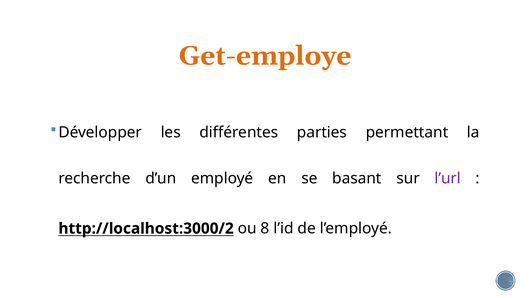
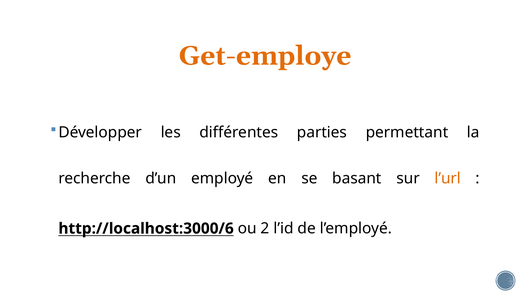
l’url colour: purple -> orange (448, 179)
http://localhost:3000/2: http://localhost:3000/2 -> http://localhost:3000/6 (146, 229)
8: 8 -> 2 (265, 229)
